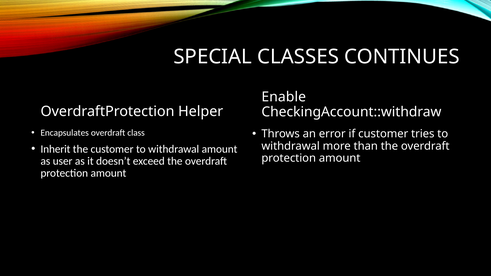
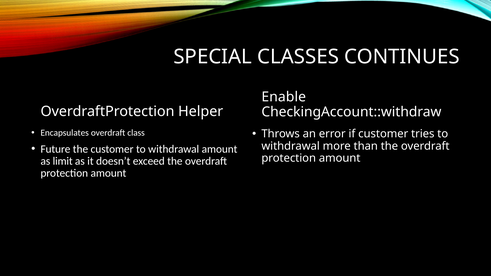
Inherit: Inherit -> Future (55, 149)
user: user -> limit (63, 161)
